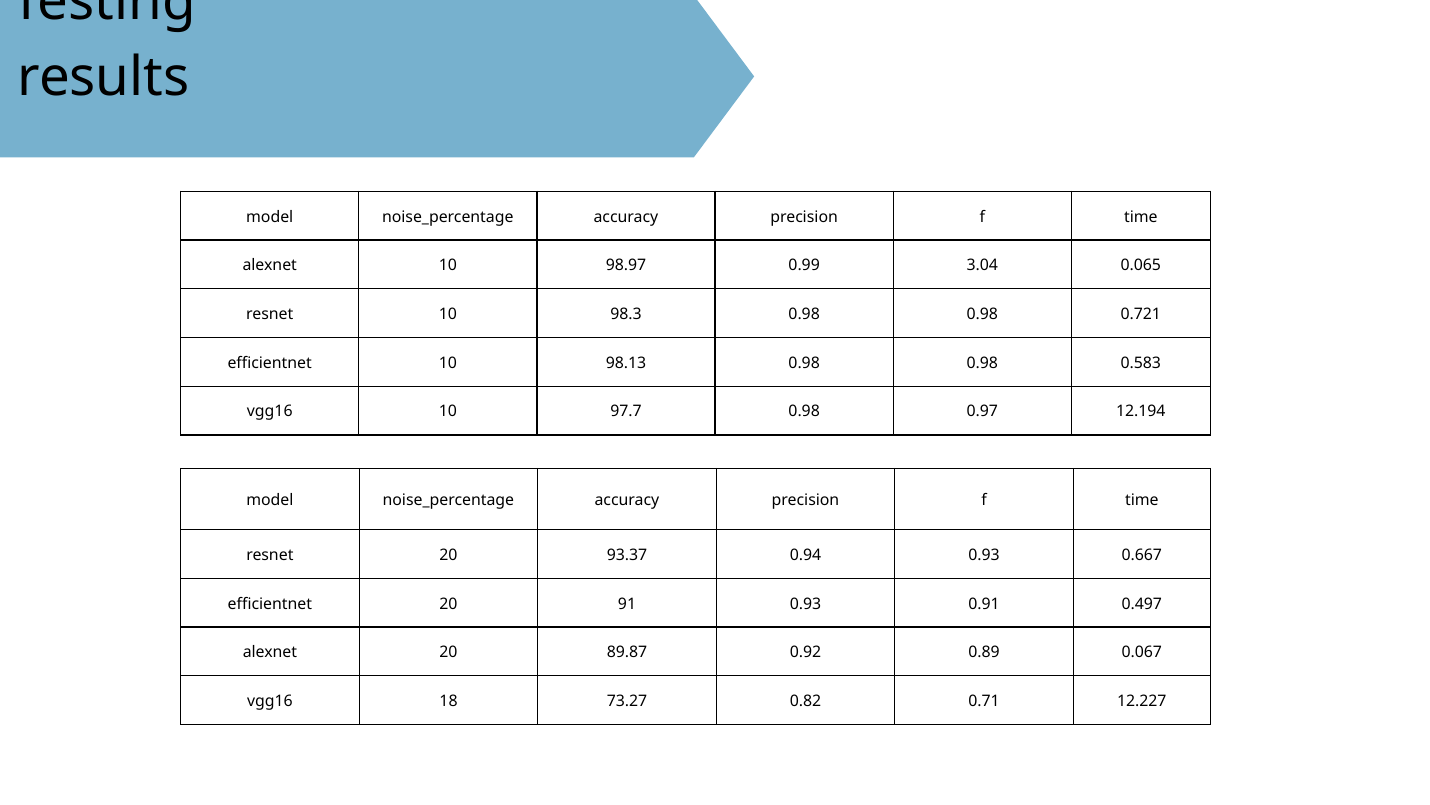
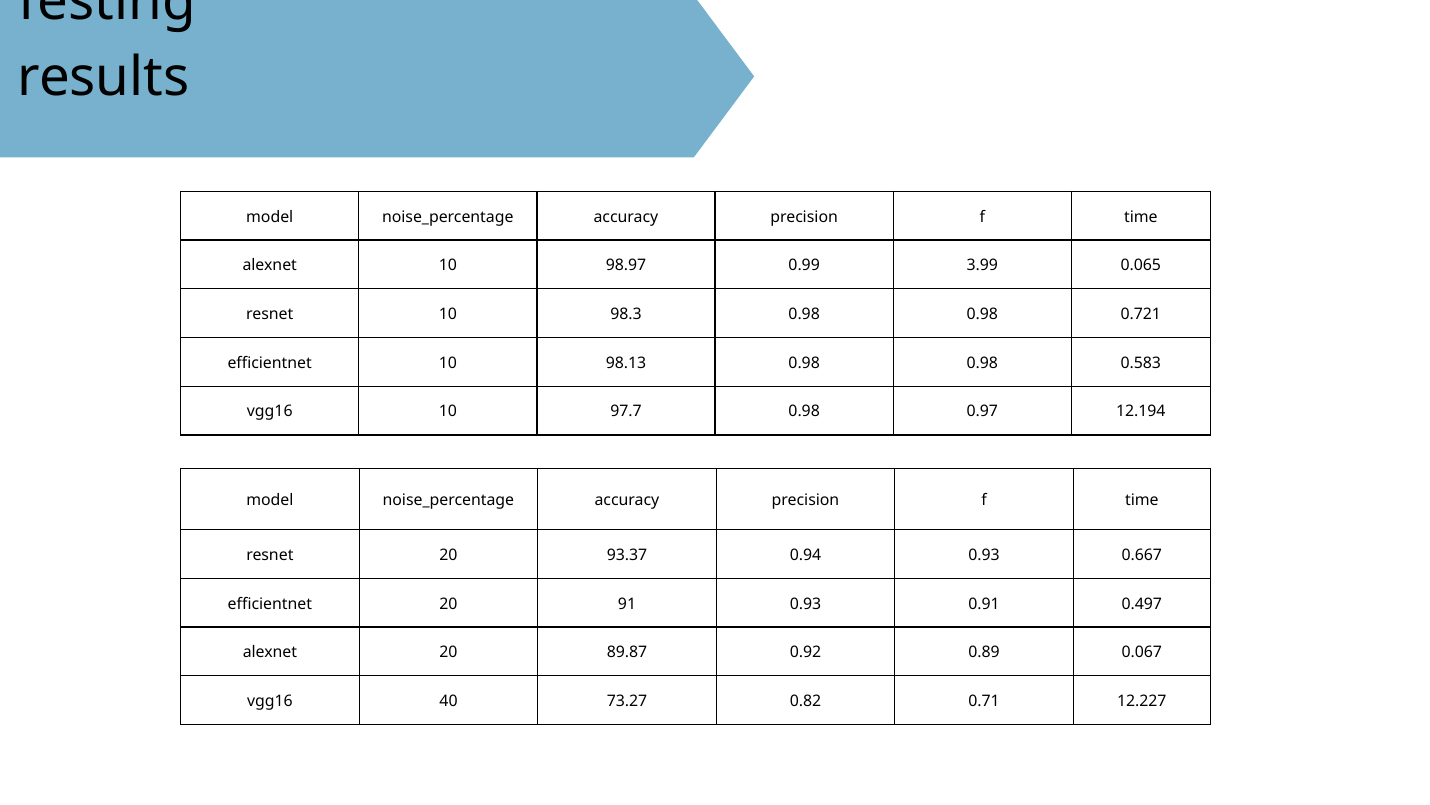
3.04: 3.04 -> 3.99 (982, 265)
18: 18 -> 40 (449, 701)
